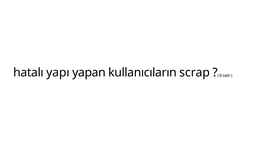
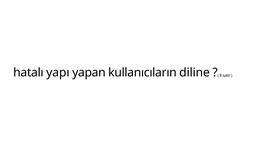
scrap: scrap -> diline (195, 72)
